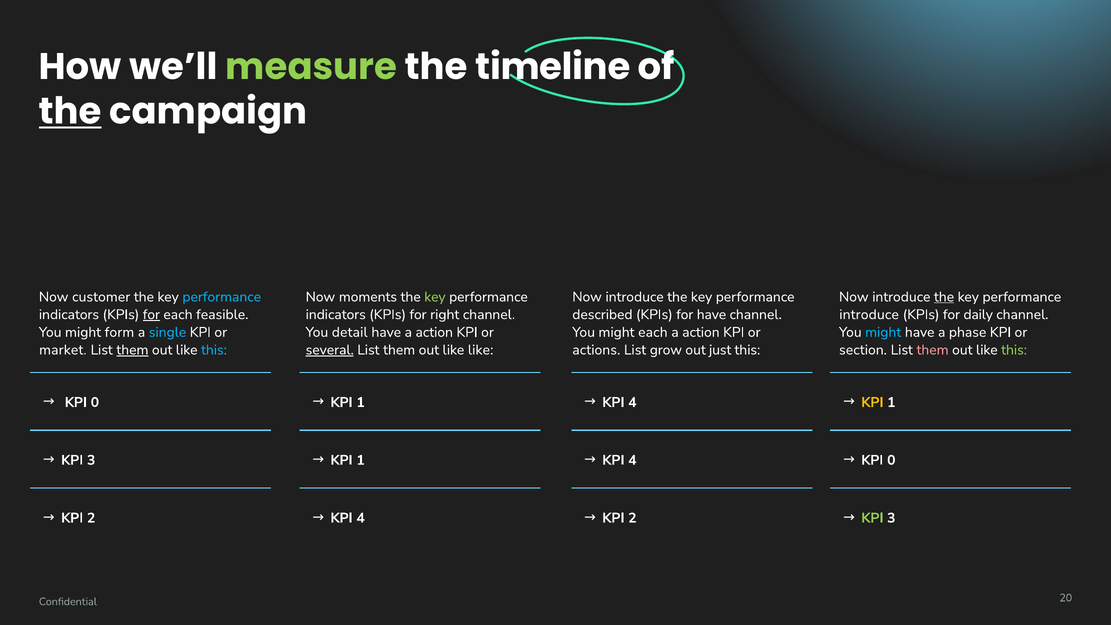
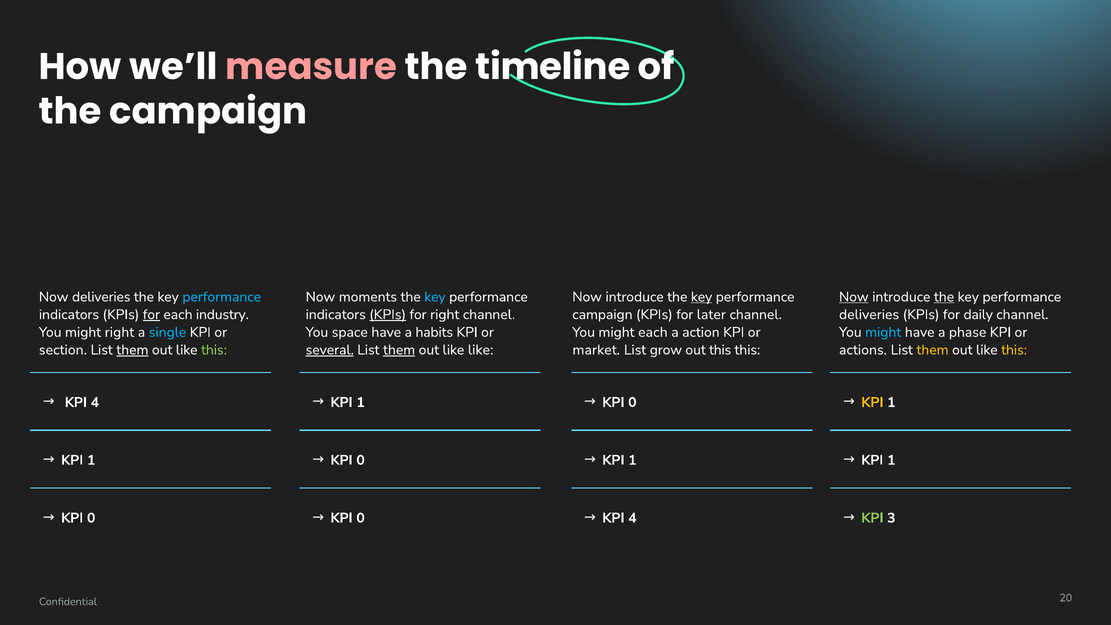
measure colour: light green -> pink (311, 67)
the underline: present -> none (70, 112)
Now customer: customer -> deliveries (101, 297)
key colour: light green -> light blue (435, 297)
key underline: none -> present (702, 297)
Now underline: none -> present (854, 297)
feasible: feasible -> industry (222, 314)
KPIs underline: none -> present (388, 314)
described: described -> campaign (602, 314)
for have: have -> later (711, 314)
introduce: introduce -> deliveries (869, 314)
might form: form -> right (119, 332)
detail: detail -> space (350, 332)
have a action: action -> habits (434, 332)
market: market -> section (63, 350)
this colour: light blue -> light green (214, 350)
them underline: none -> present (399, 350)
actions: actions -> market (596, 350)
out just: just -> this (720, 350)
section: section -> actions (863, 350)
them colour: pink -> yellow (933, 350)
this colour: light green -> yellow (1014, 350)
0: 0 -> 4 (95, 402)
4: 4 -> 0 (632, 402)
3: 3 -> 1 (91, 460)
1: 1 -> 0 (361, 460)
4: 4 -> 1 (632, 460)
0: 0 -> 1 (891, 460)
2: 2 -> 0 (91, 518)
4: 4 -> 0 (361, 518)
2: 2 -> 4 (632, 518)
